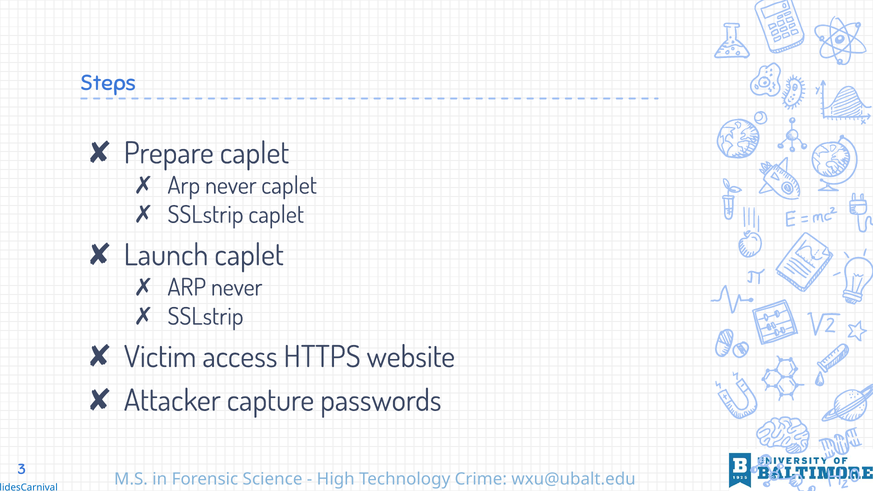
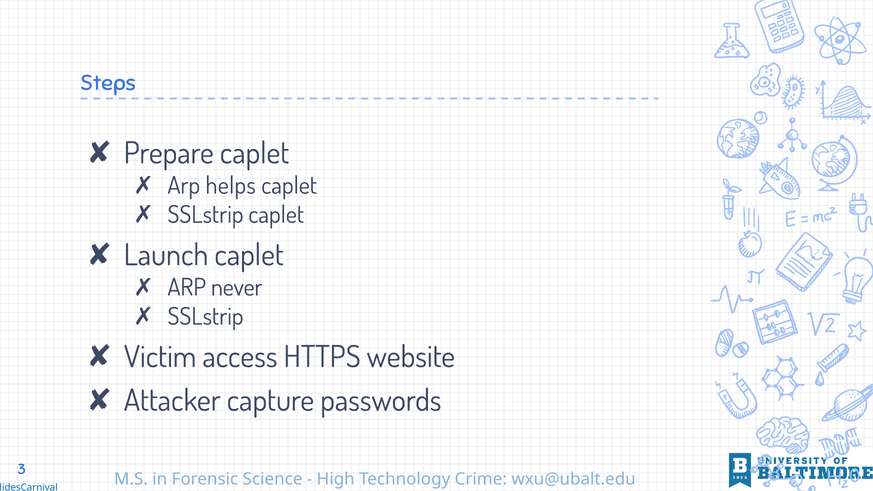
never: never -> helps (231, 186)
